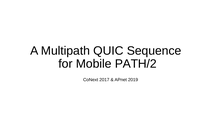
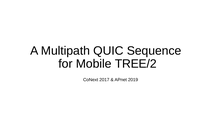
PATH/2: PATH/2 -> TREE/2 (136, 64)
